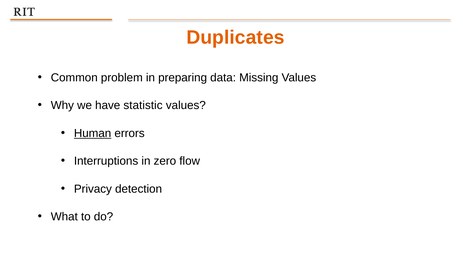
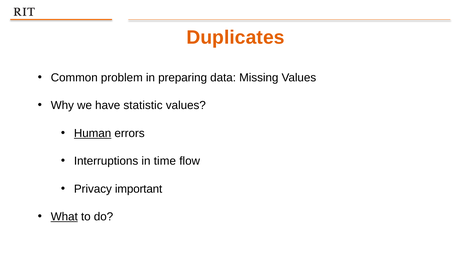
zero: zero -> time (165, 161)
detection: detection -> important (139, 189)
What underline: none -> present (64, 216)
